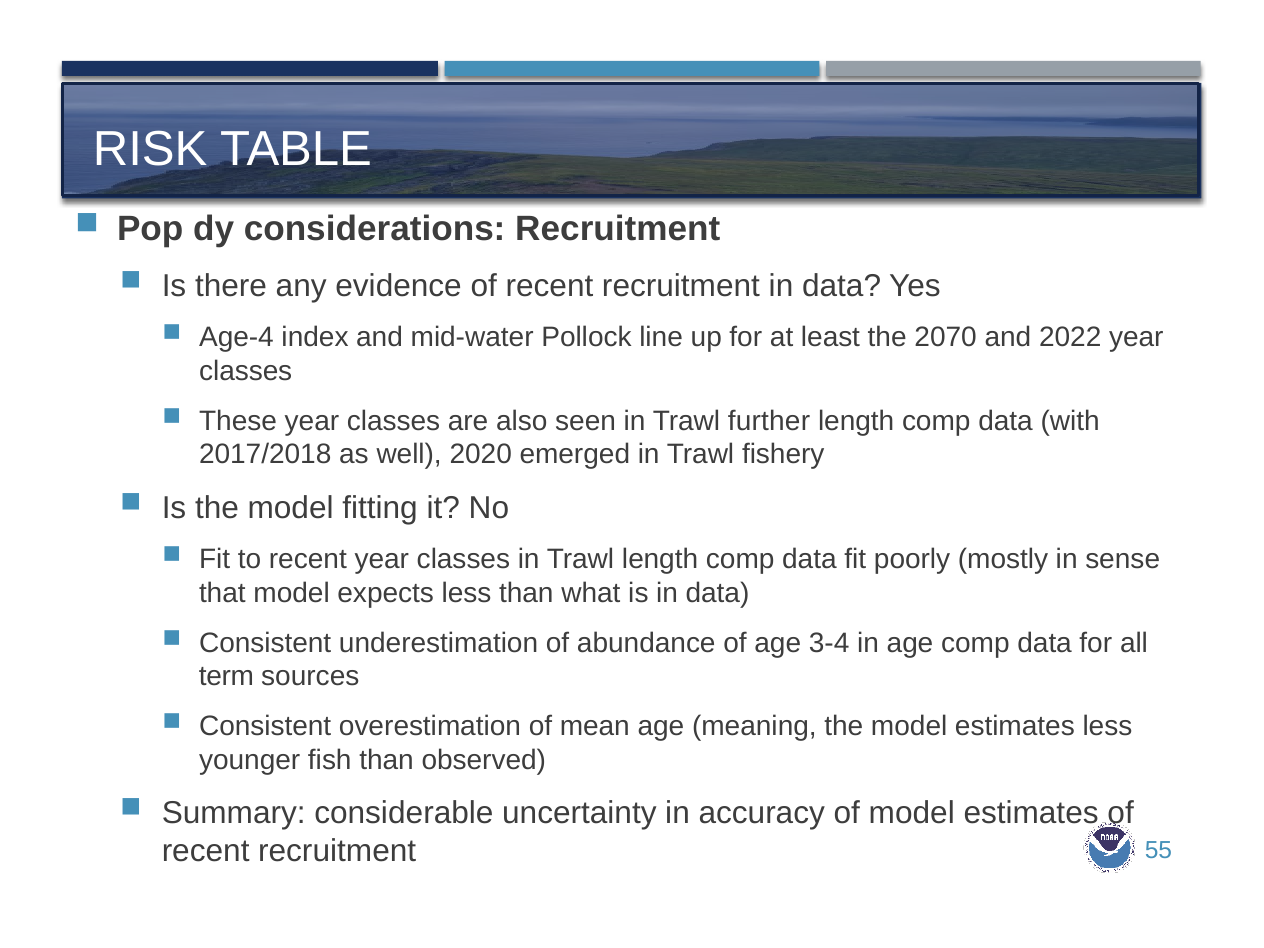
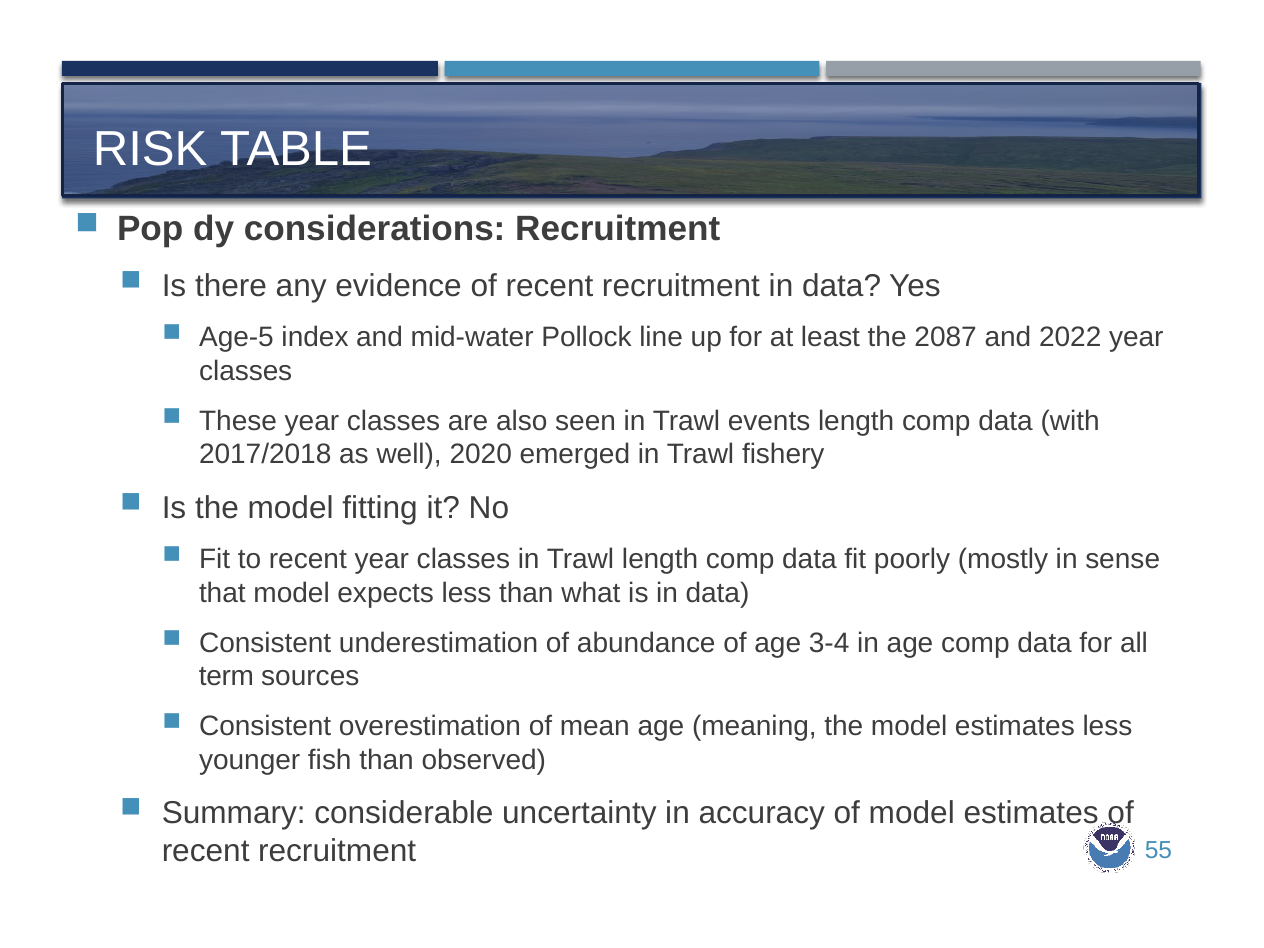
Age-4: Age-4 -> Age-5 (236, 338)
2070: 2070 -> 2087 (946, 338)
further: further -> events (769, 421)
